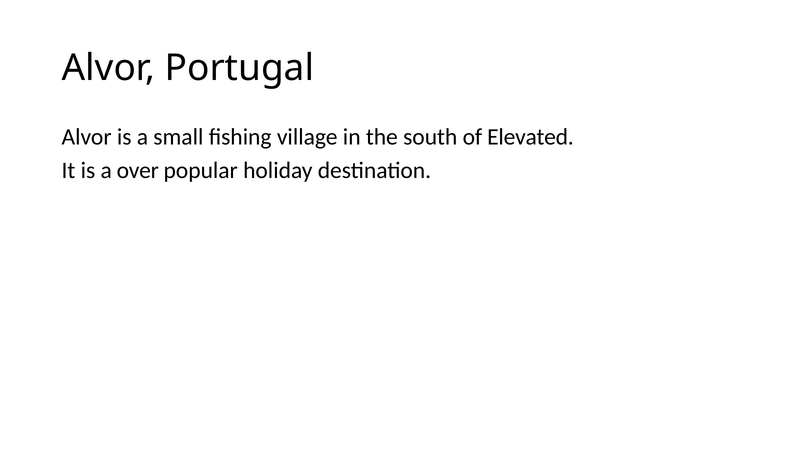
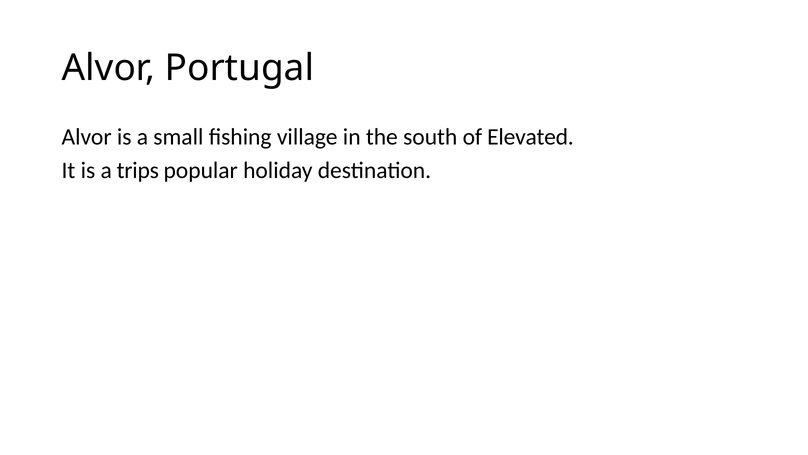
over: over -> trips (138, 170)
